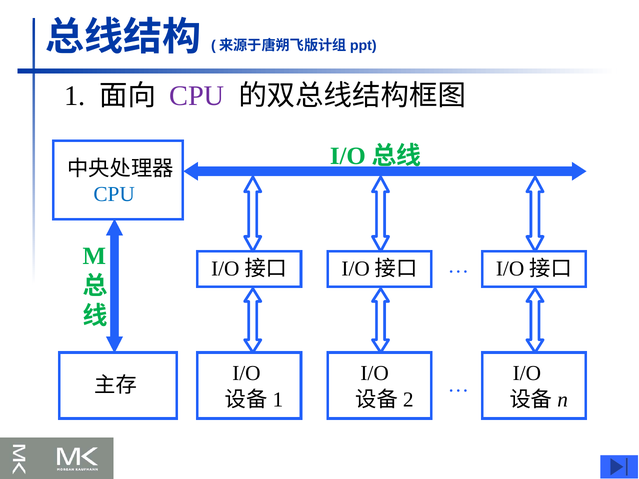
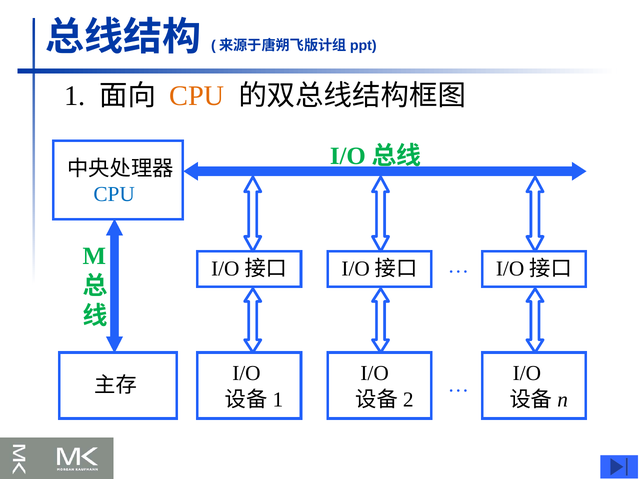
CPU colour: purple -> orange (197, 96)
